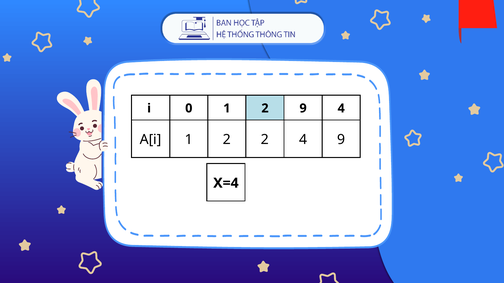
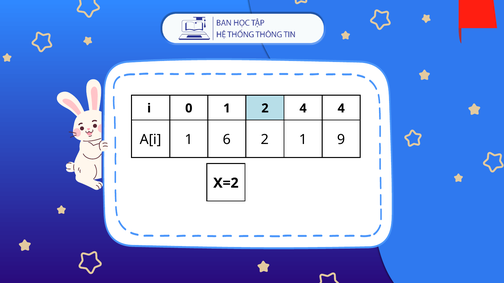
2 9: 9 -> 4 (303, 108)
A[i 1 2: 2 -> 6 (227, 140)
2 4: 4 -> 1 (303, 140)
X=4: X=4 -> X=2 (226, 183)
